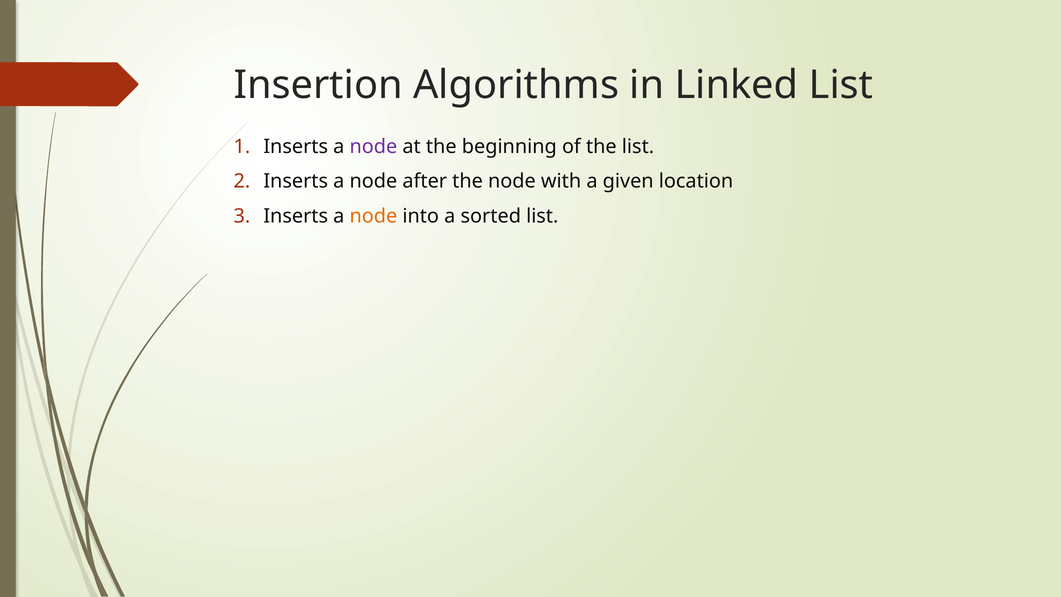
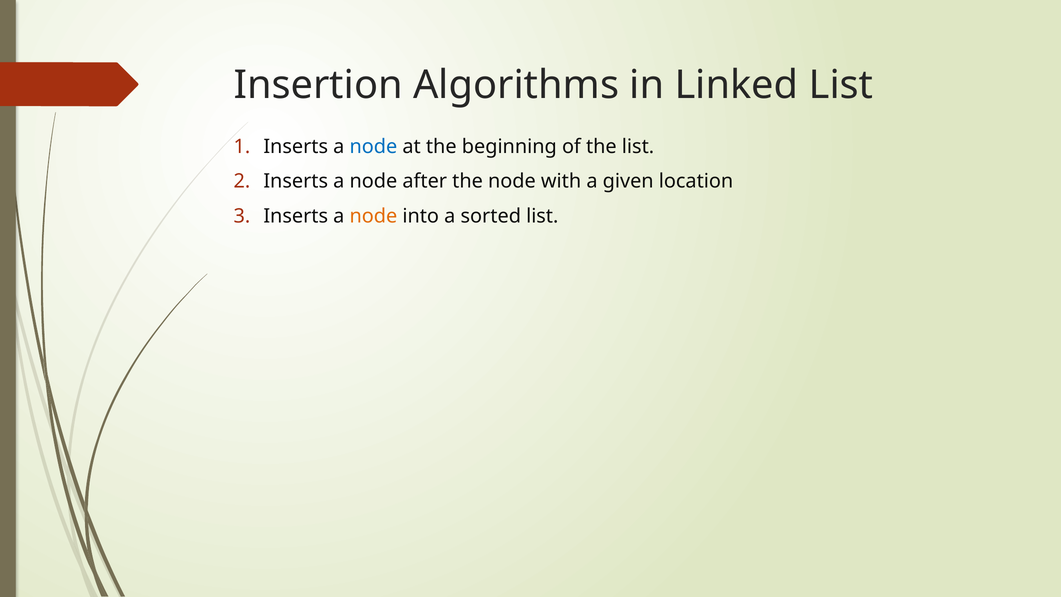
node colour: purple -> blue (373, 146)
